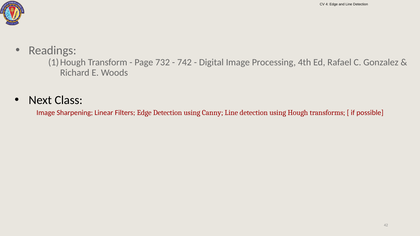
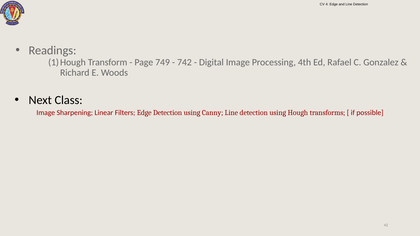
732: 732 -> 749 (163, 62)
